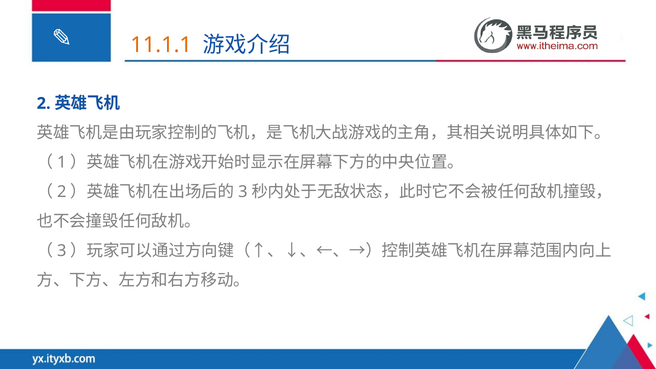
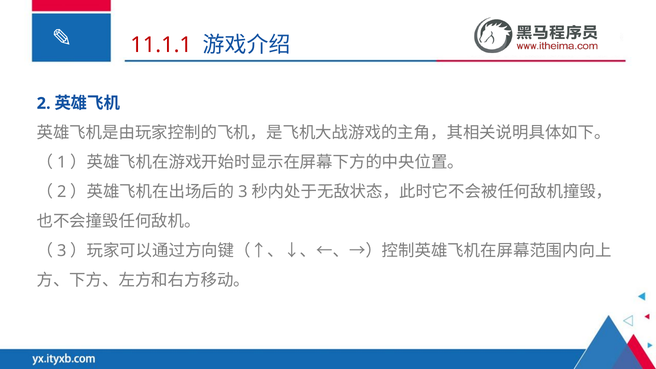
11.1.1 colour: orange -> red (161, 45)
